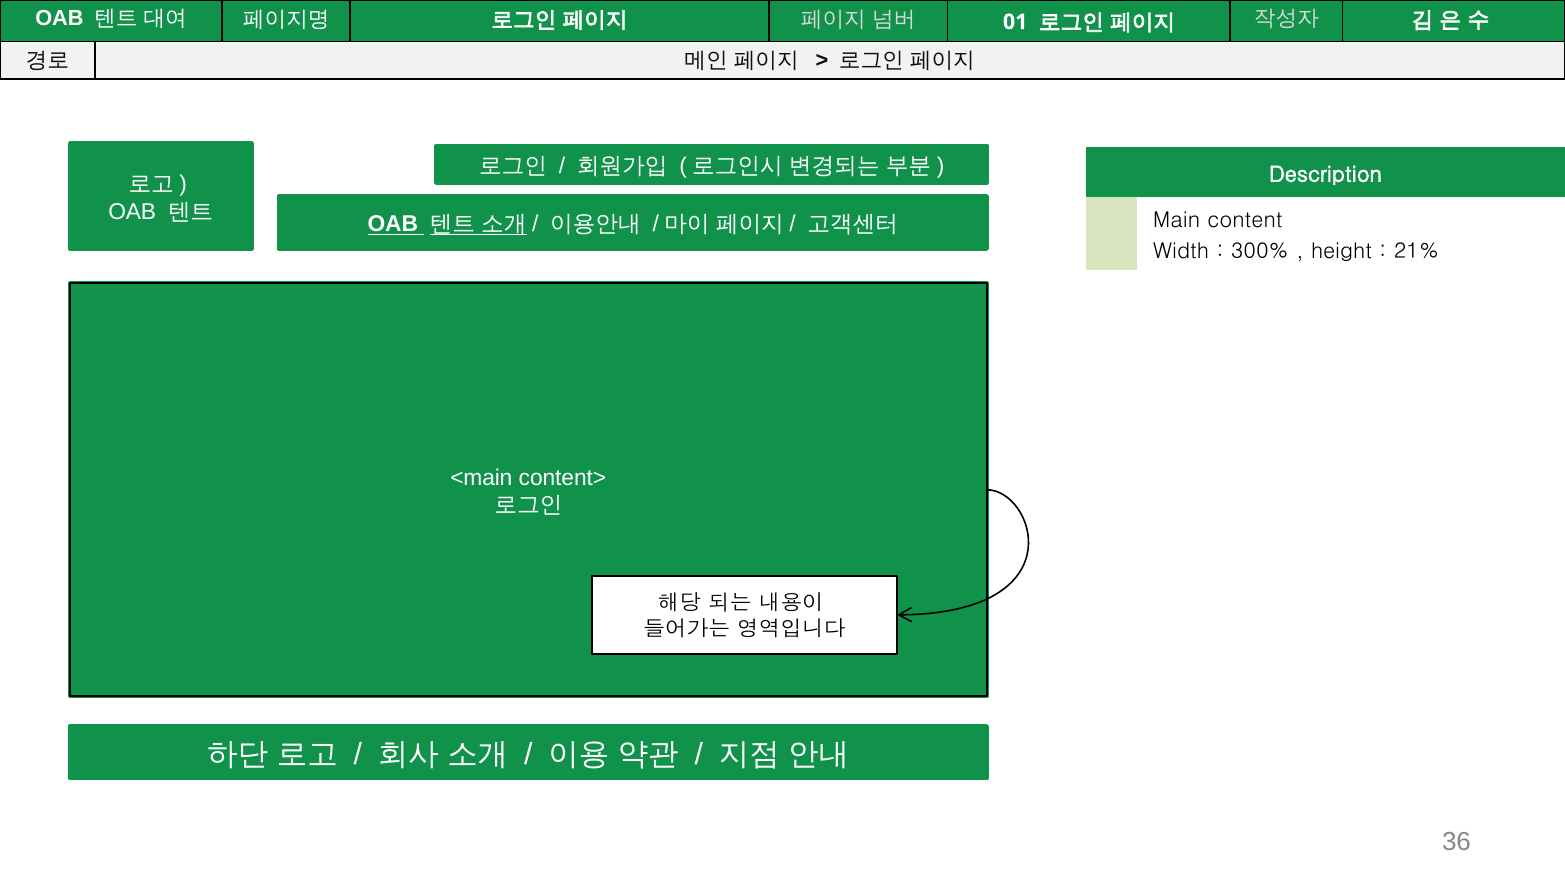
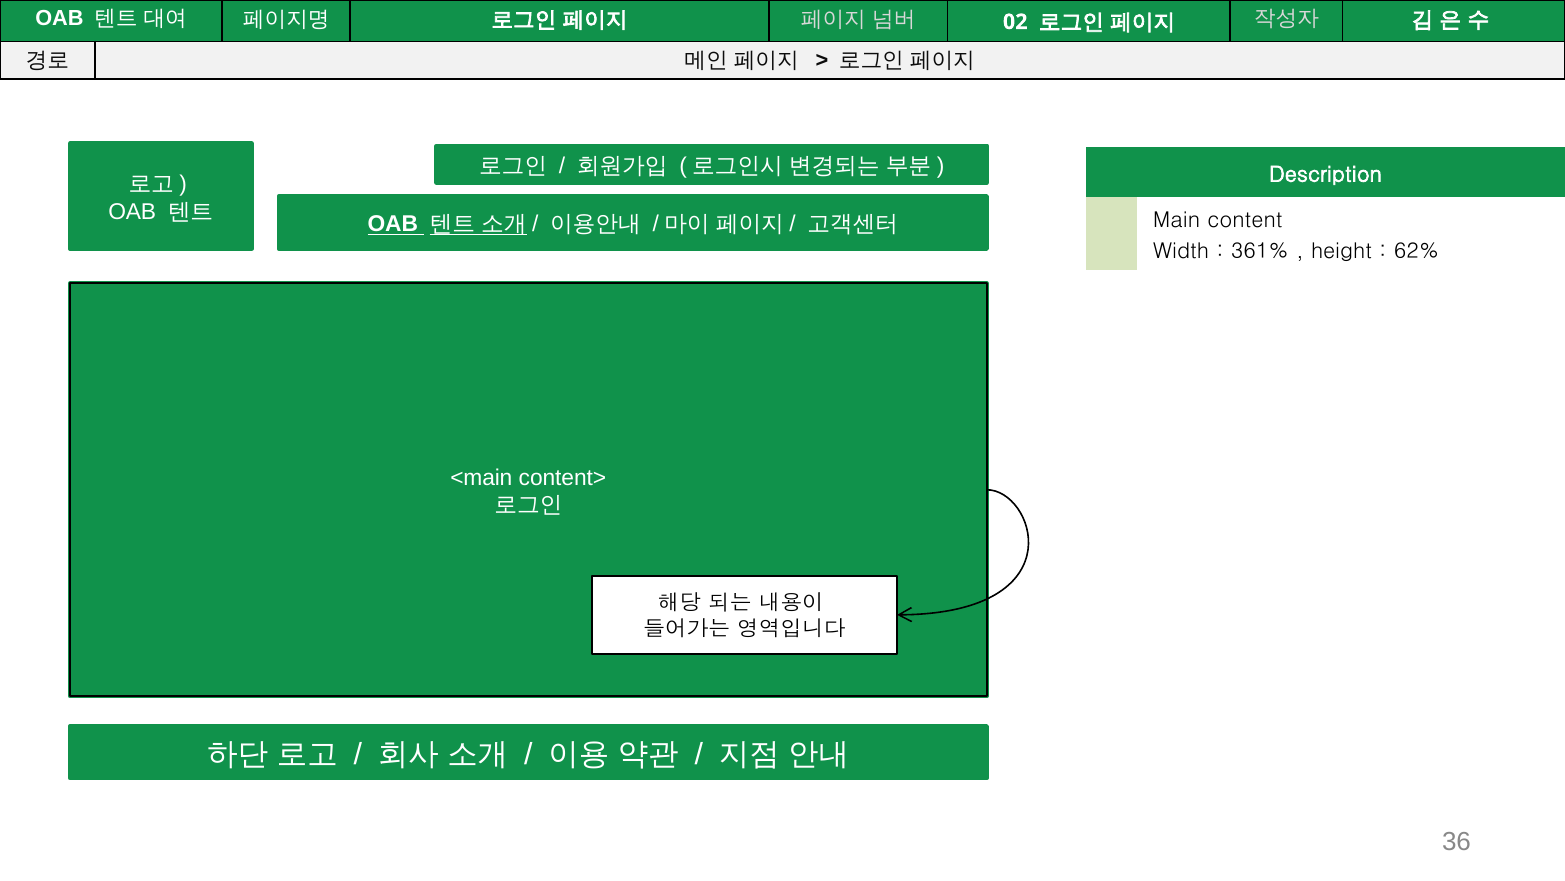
01: 01 -> 02 (1015, 22)
300%: 300% -> 361% (1260, 251)
21%: 21% -> 62% (1416, 251)
